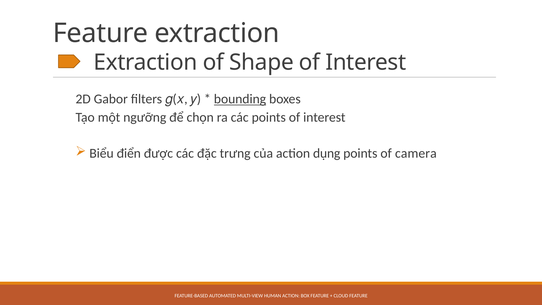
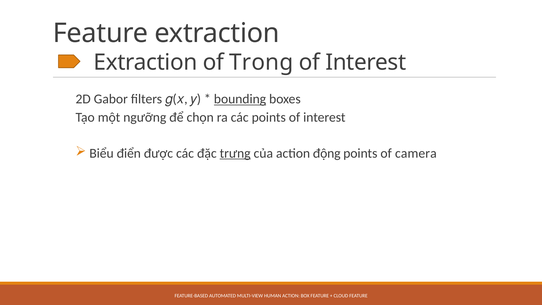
Shape: Shape -> Trong (261, 62)
trưng underline: none -> present (235, 153)
dụng: dụng -> động (327, 153)
